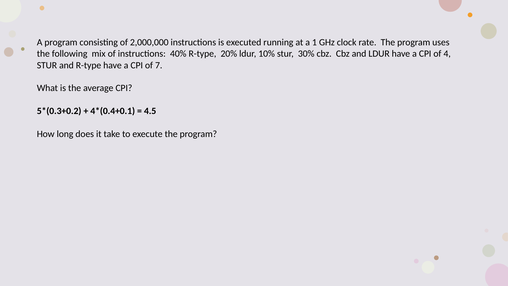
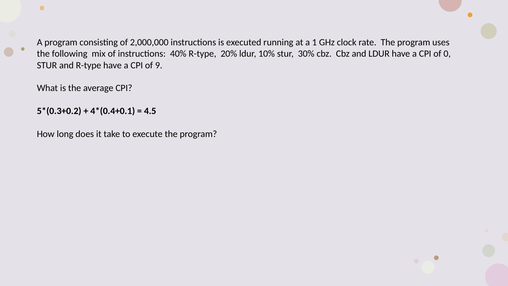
4: 4 -> 0 (447, 54)
7: 7 -> 9 (159, 65)
